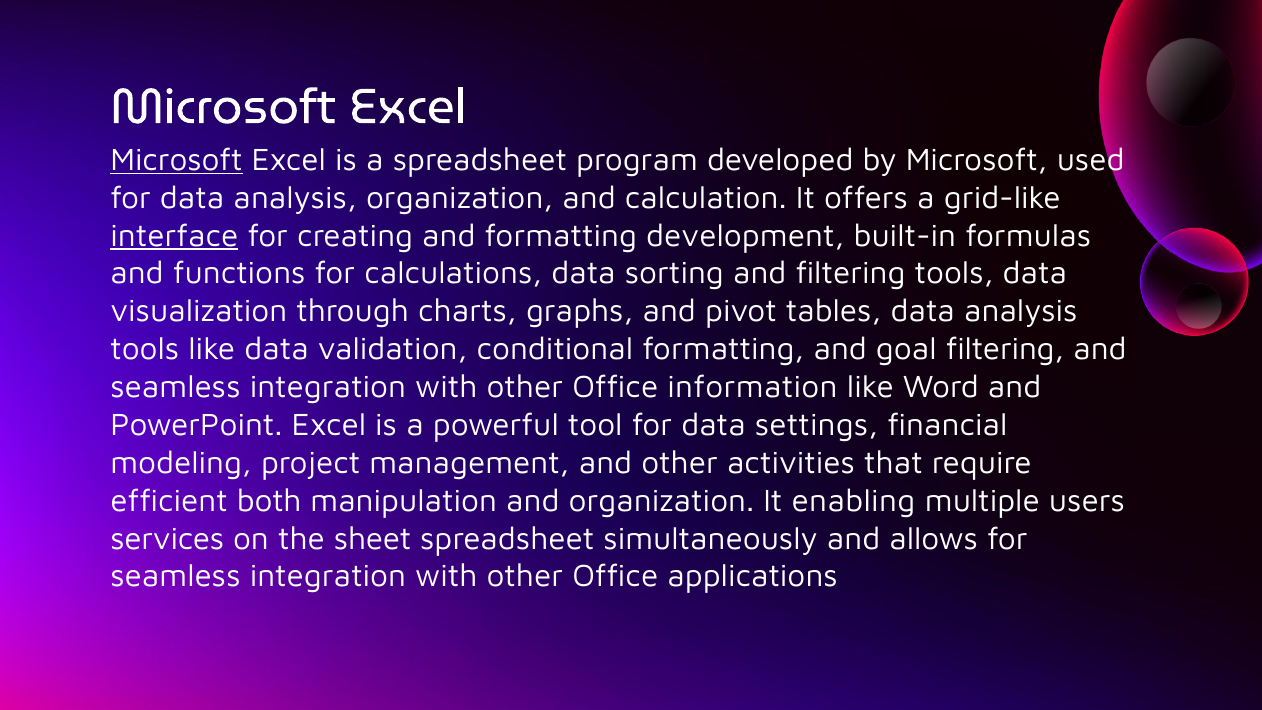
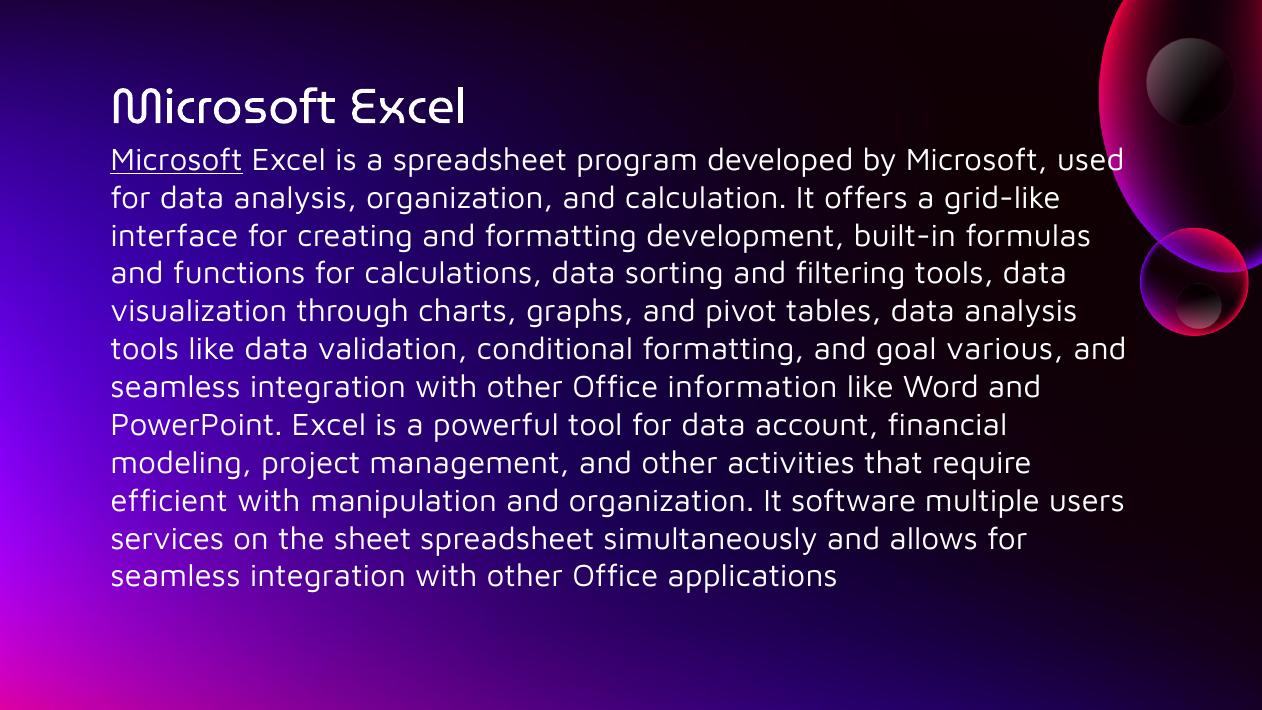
interface underline: present -> none (174, 236)
goal filtering: filtering -> various (1005, 349)
settings: settings -> account (817, 425)
efficient both: both -> with (269, 501)
enabling: enabling -> software (854, 501)
